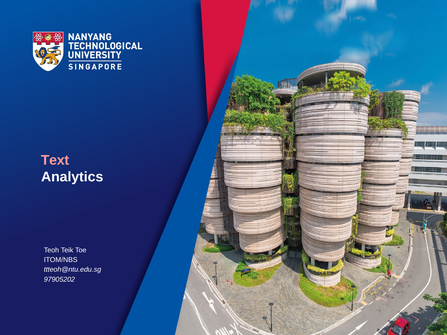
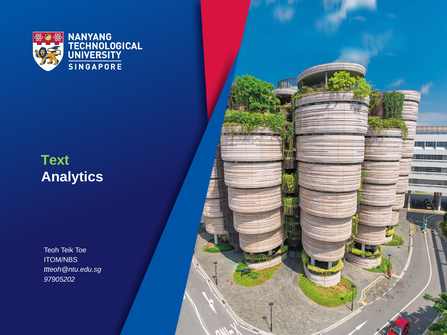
Text colour: pink -> light green (55, 160)
